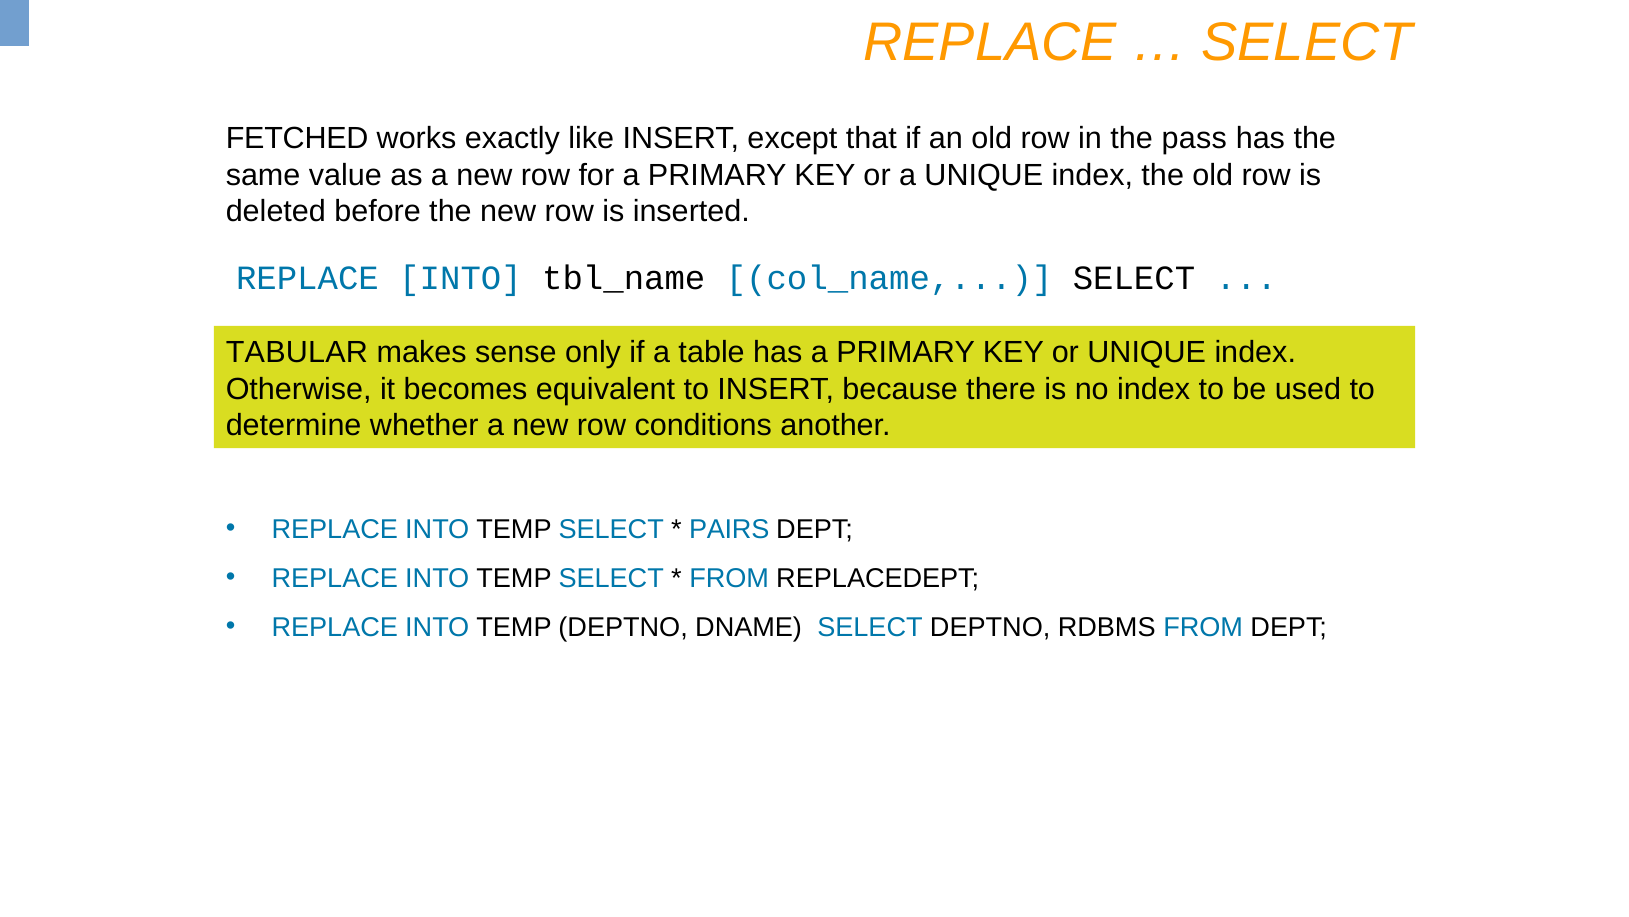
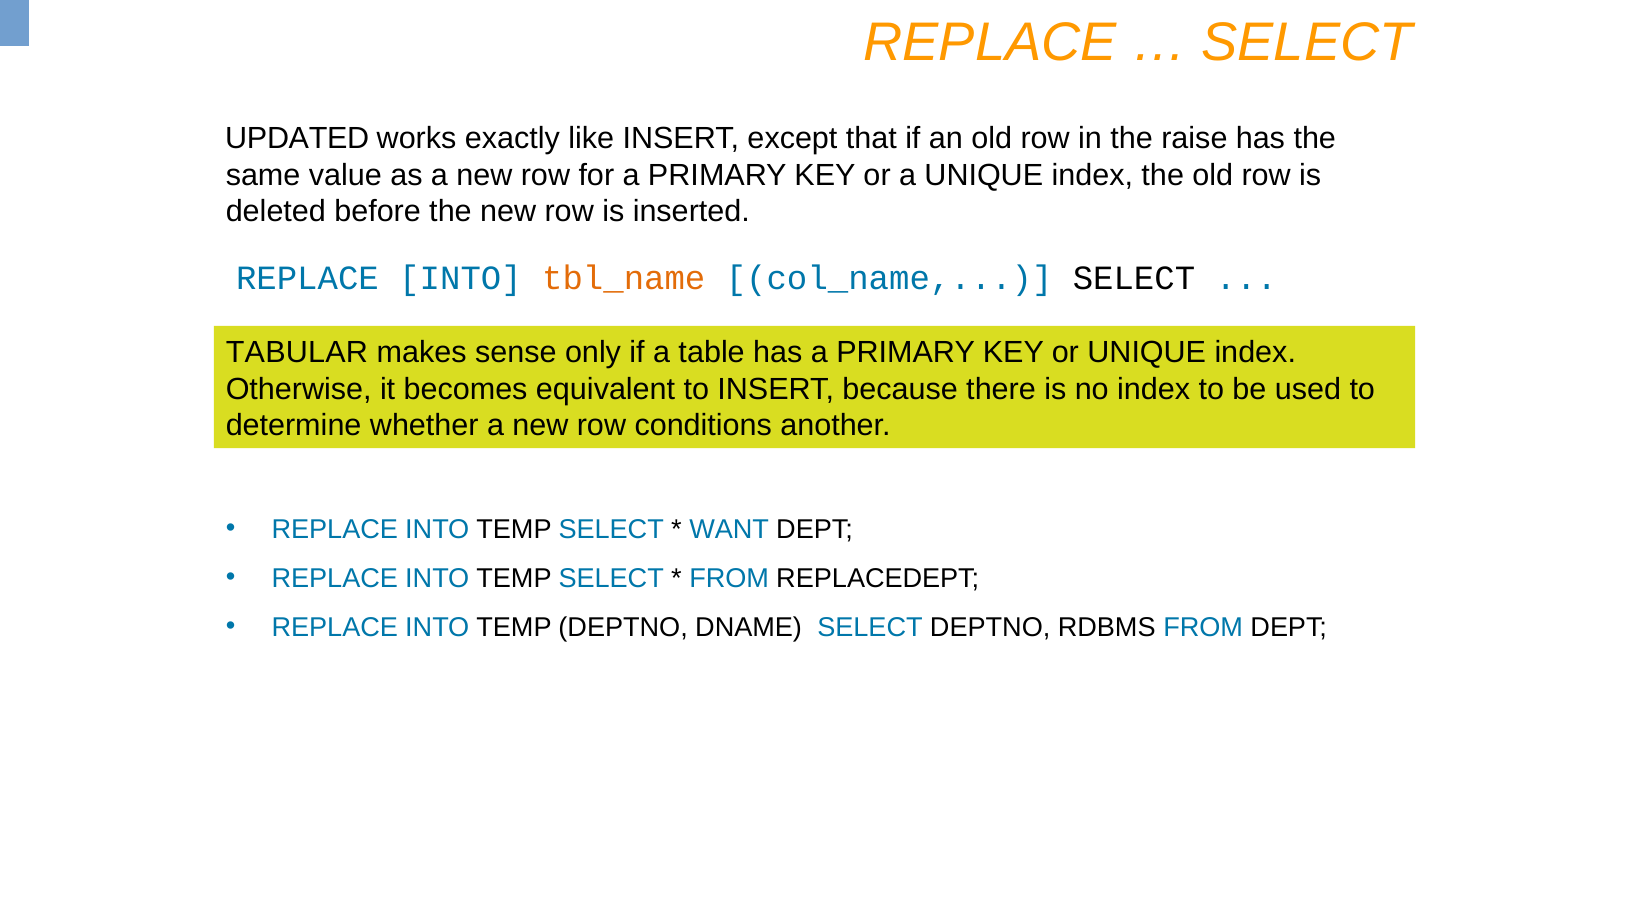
FETCHED: FETCHED -> UPDATED (297, 138)
pass: pass -> raise (1194, 138)
tbl_name colour: black -> orange (624, 278)
PAIRS: PAIRS -> WANT (729, 529)
